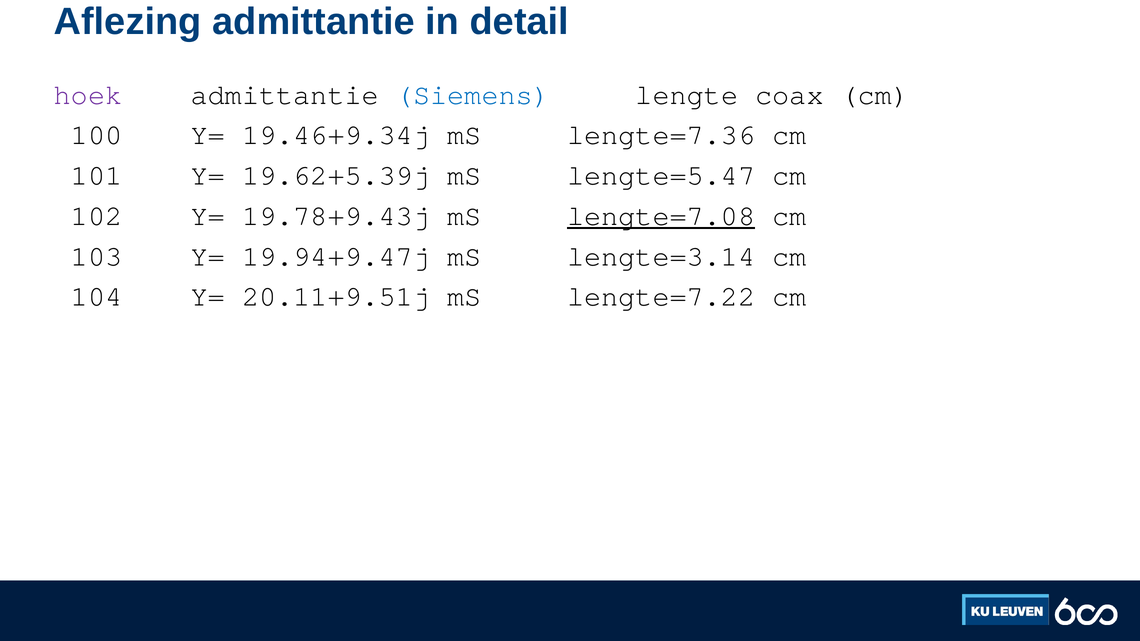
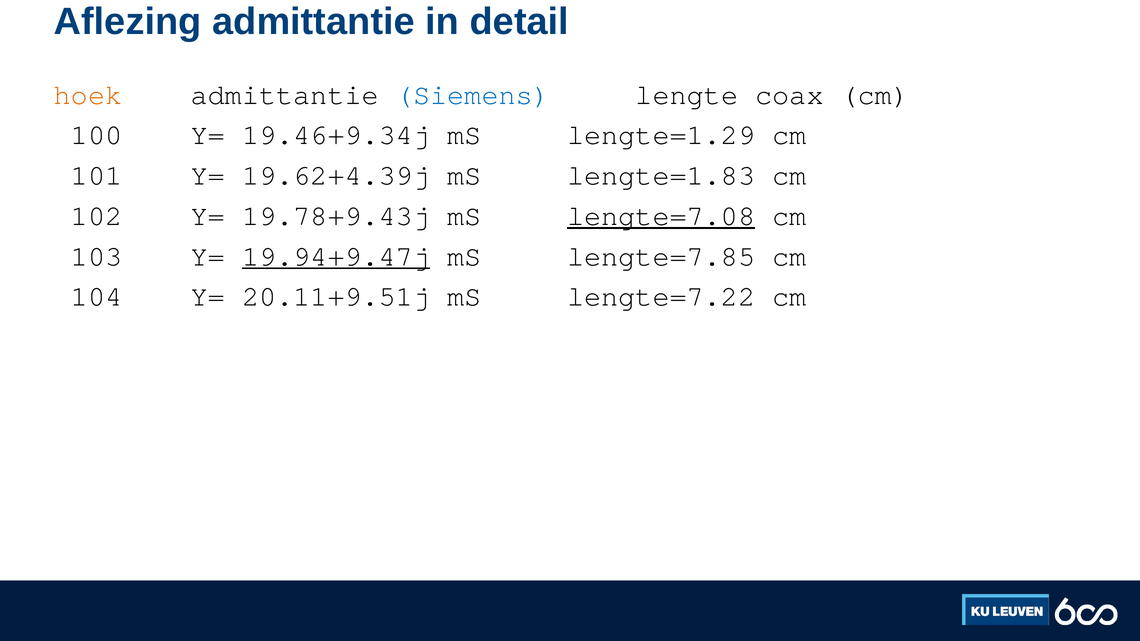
hoek colour: purple -> orange (88, 95)
lengte=7.36: lengte=7.36 -> lengte=1.29 (661, 135)
19.62+5.39j: 19.62+5.39j -> 19.62+4.39j (336, 175)
lengte=5.47: lengte=5.47 -> lengte=1.83 (661, 175)
19.94+9.47j underline: none -> present (336, 256)
lengte=3.14: lengte=3.14 -> lengte=7.85 (661, 256)
